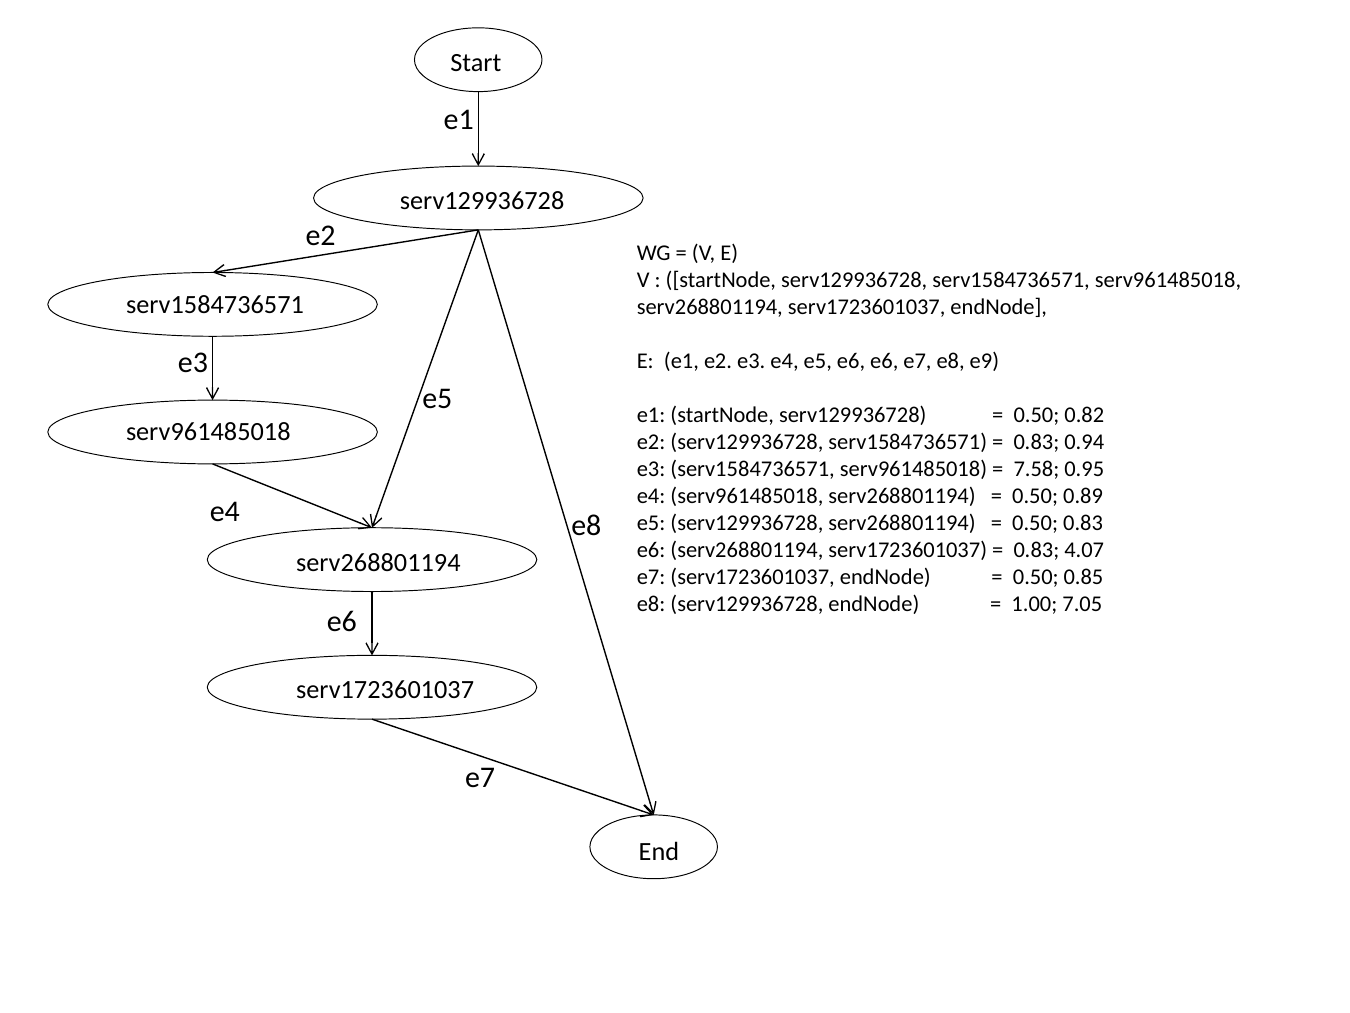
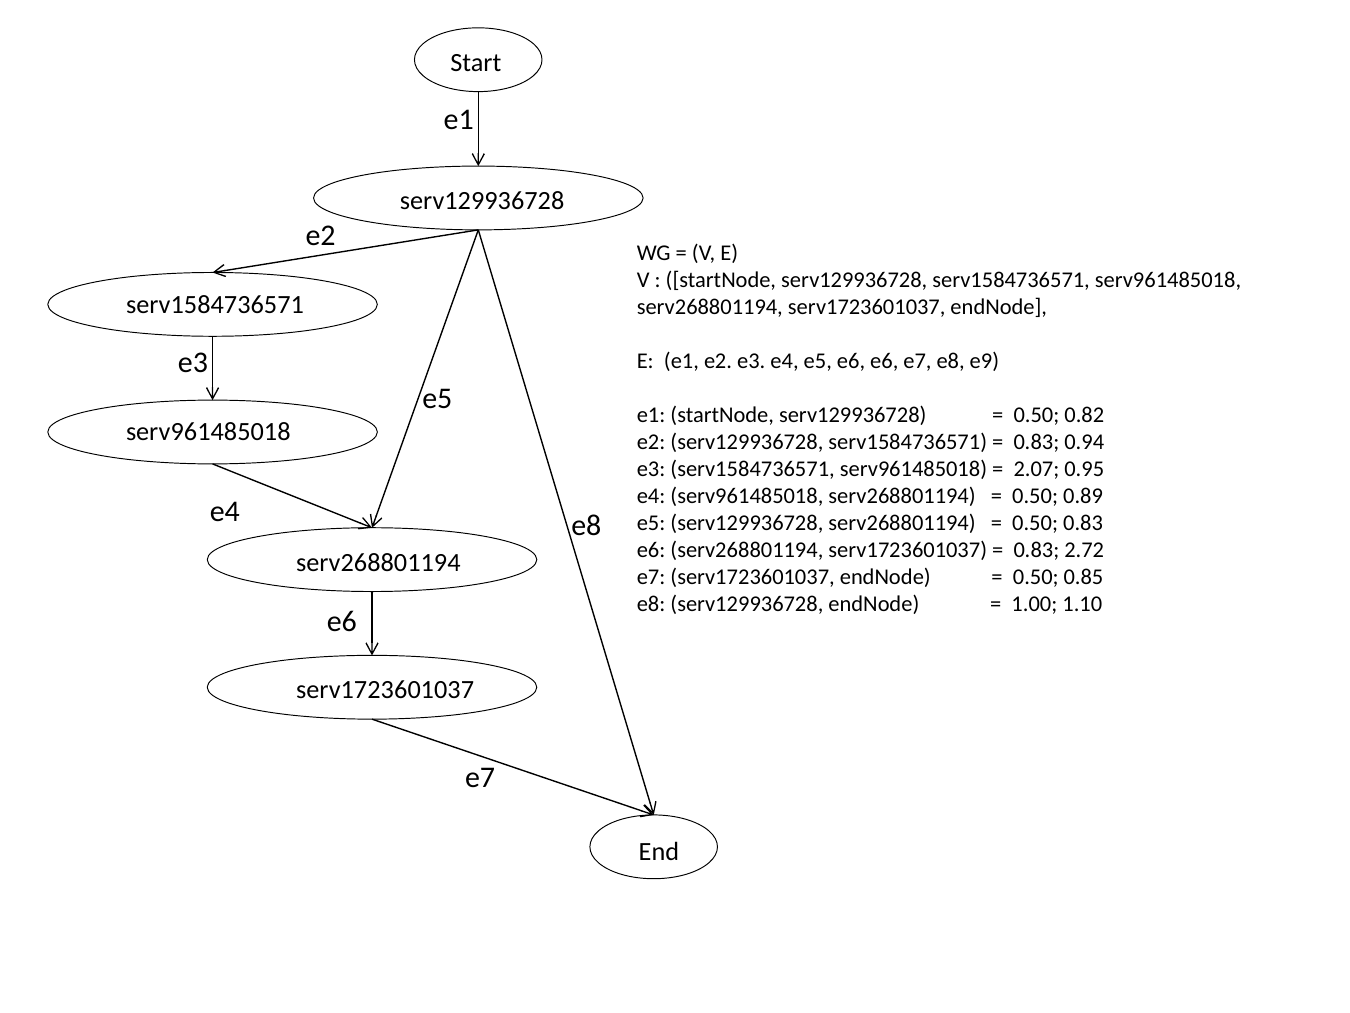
7.58: 7.58 -> 2.07 (1036, 469)
4.07: 4.07 -> 2.72 (1084, 550)
7.05: 7.05 -> 1.10 (1082, 604)
